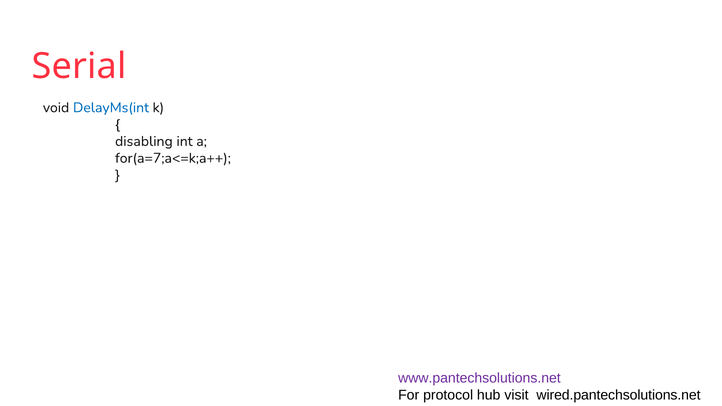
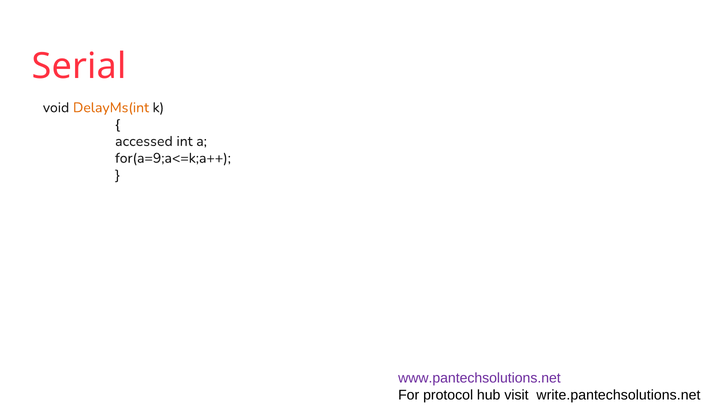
DelayMs(int colour: blue -> orange (111, 108)
disabling: disabling -> accessed (144, 141)
for(a=7;a<=k;a++: for(a=7;a<=k;a++ -> for(a=9;a<=k;a++ (173, 158)
wired.pantechsolutions.net: wired.pantechsolutions.net -> write.pantechsolutions.net (618, 395)
